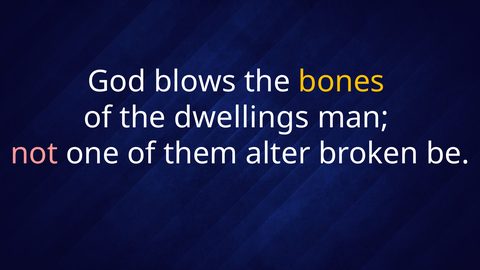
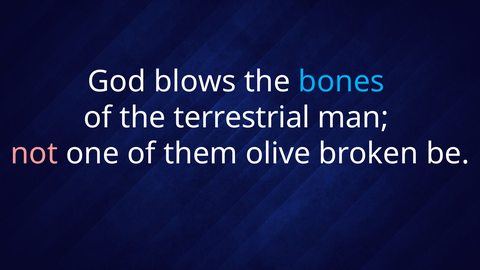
bones colour: yellow -> light blue (341, 82)
dwellings: dwellings -> terrestrial (242, 118)
alter: alter -> olive (278, 154)
